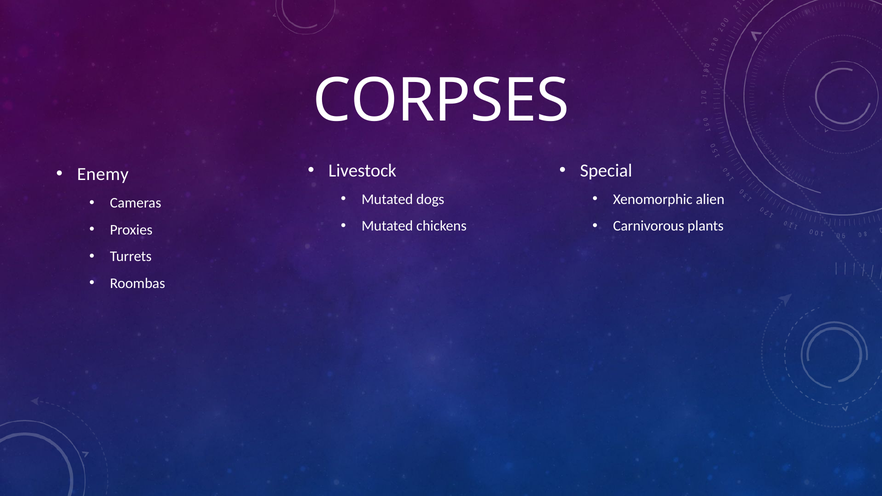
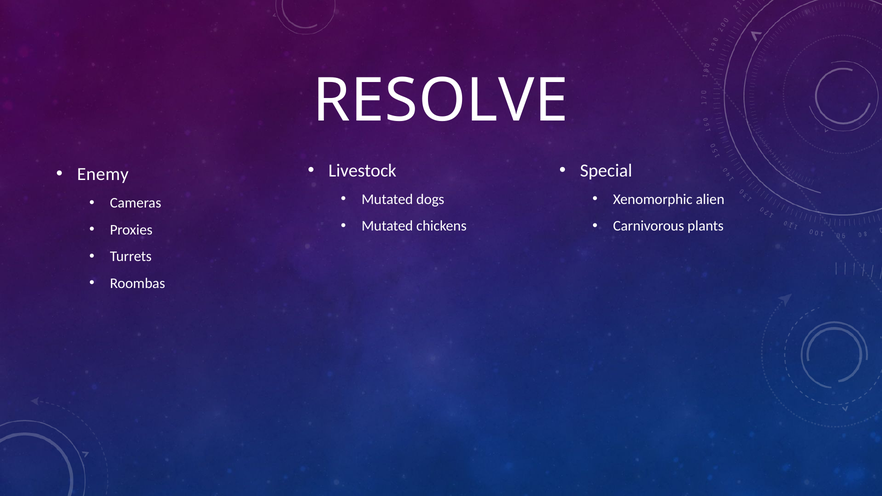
CORPSES: CORPSES -> RESOLVE (441, 101)
